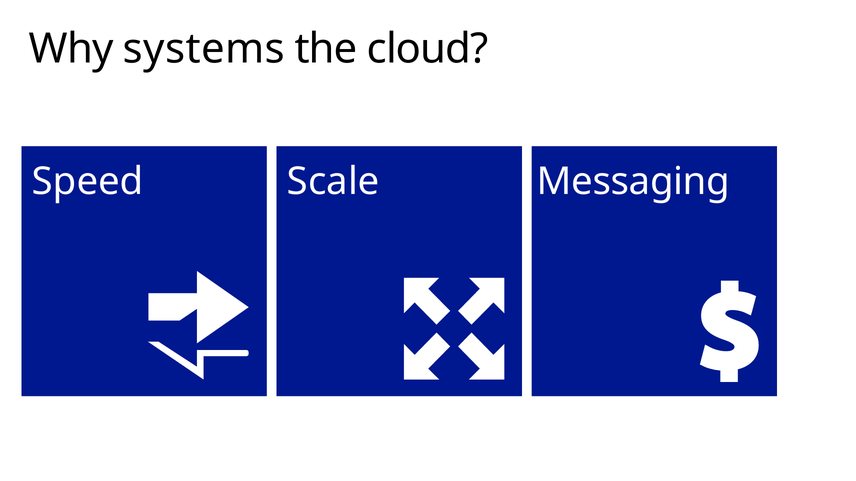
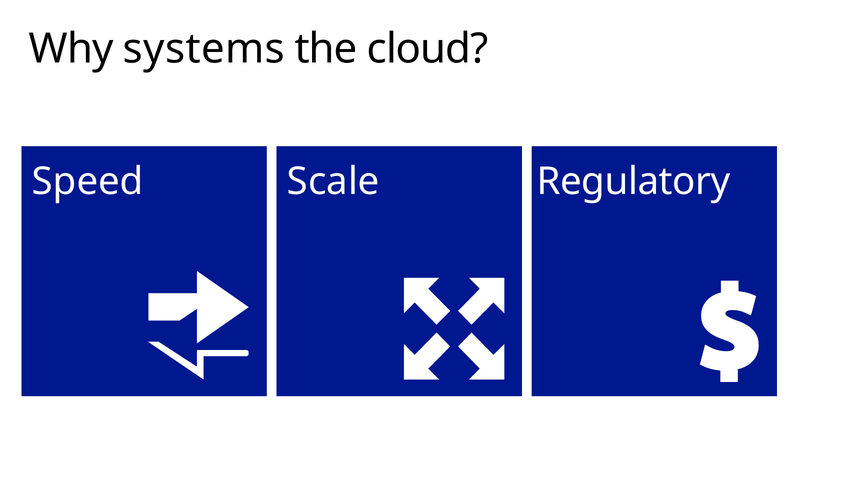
Messaging: Messaging -> Regulatory (633, 182)
